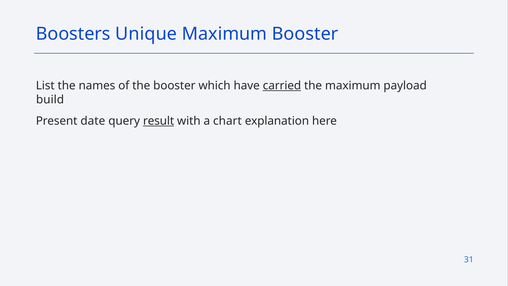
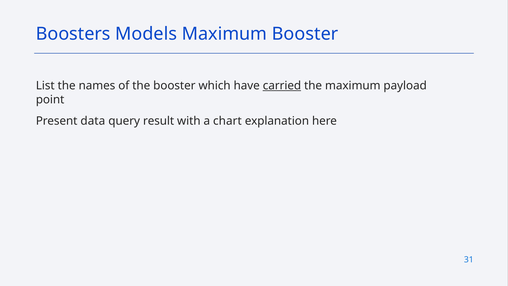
Unique: Unique -> Models (146, 34)
build: build -> point (50, 100)
date: date -> data (93, 121)
result underline: present -> none (159, 121)
